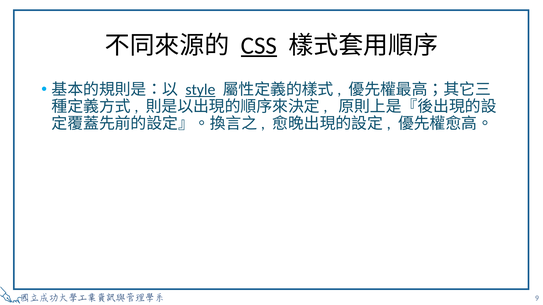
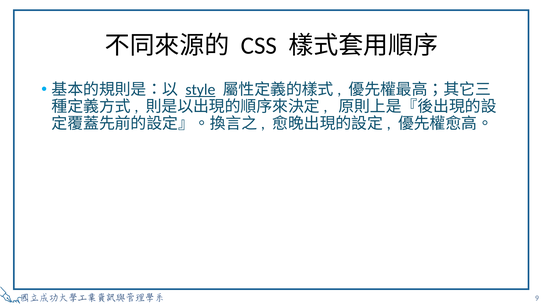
CSS underline: present -> none (259, 46)
